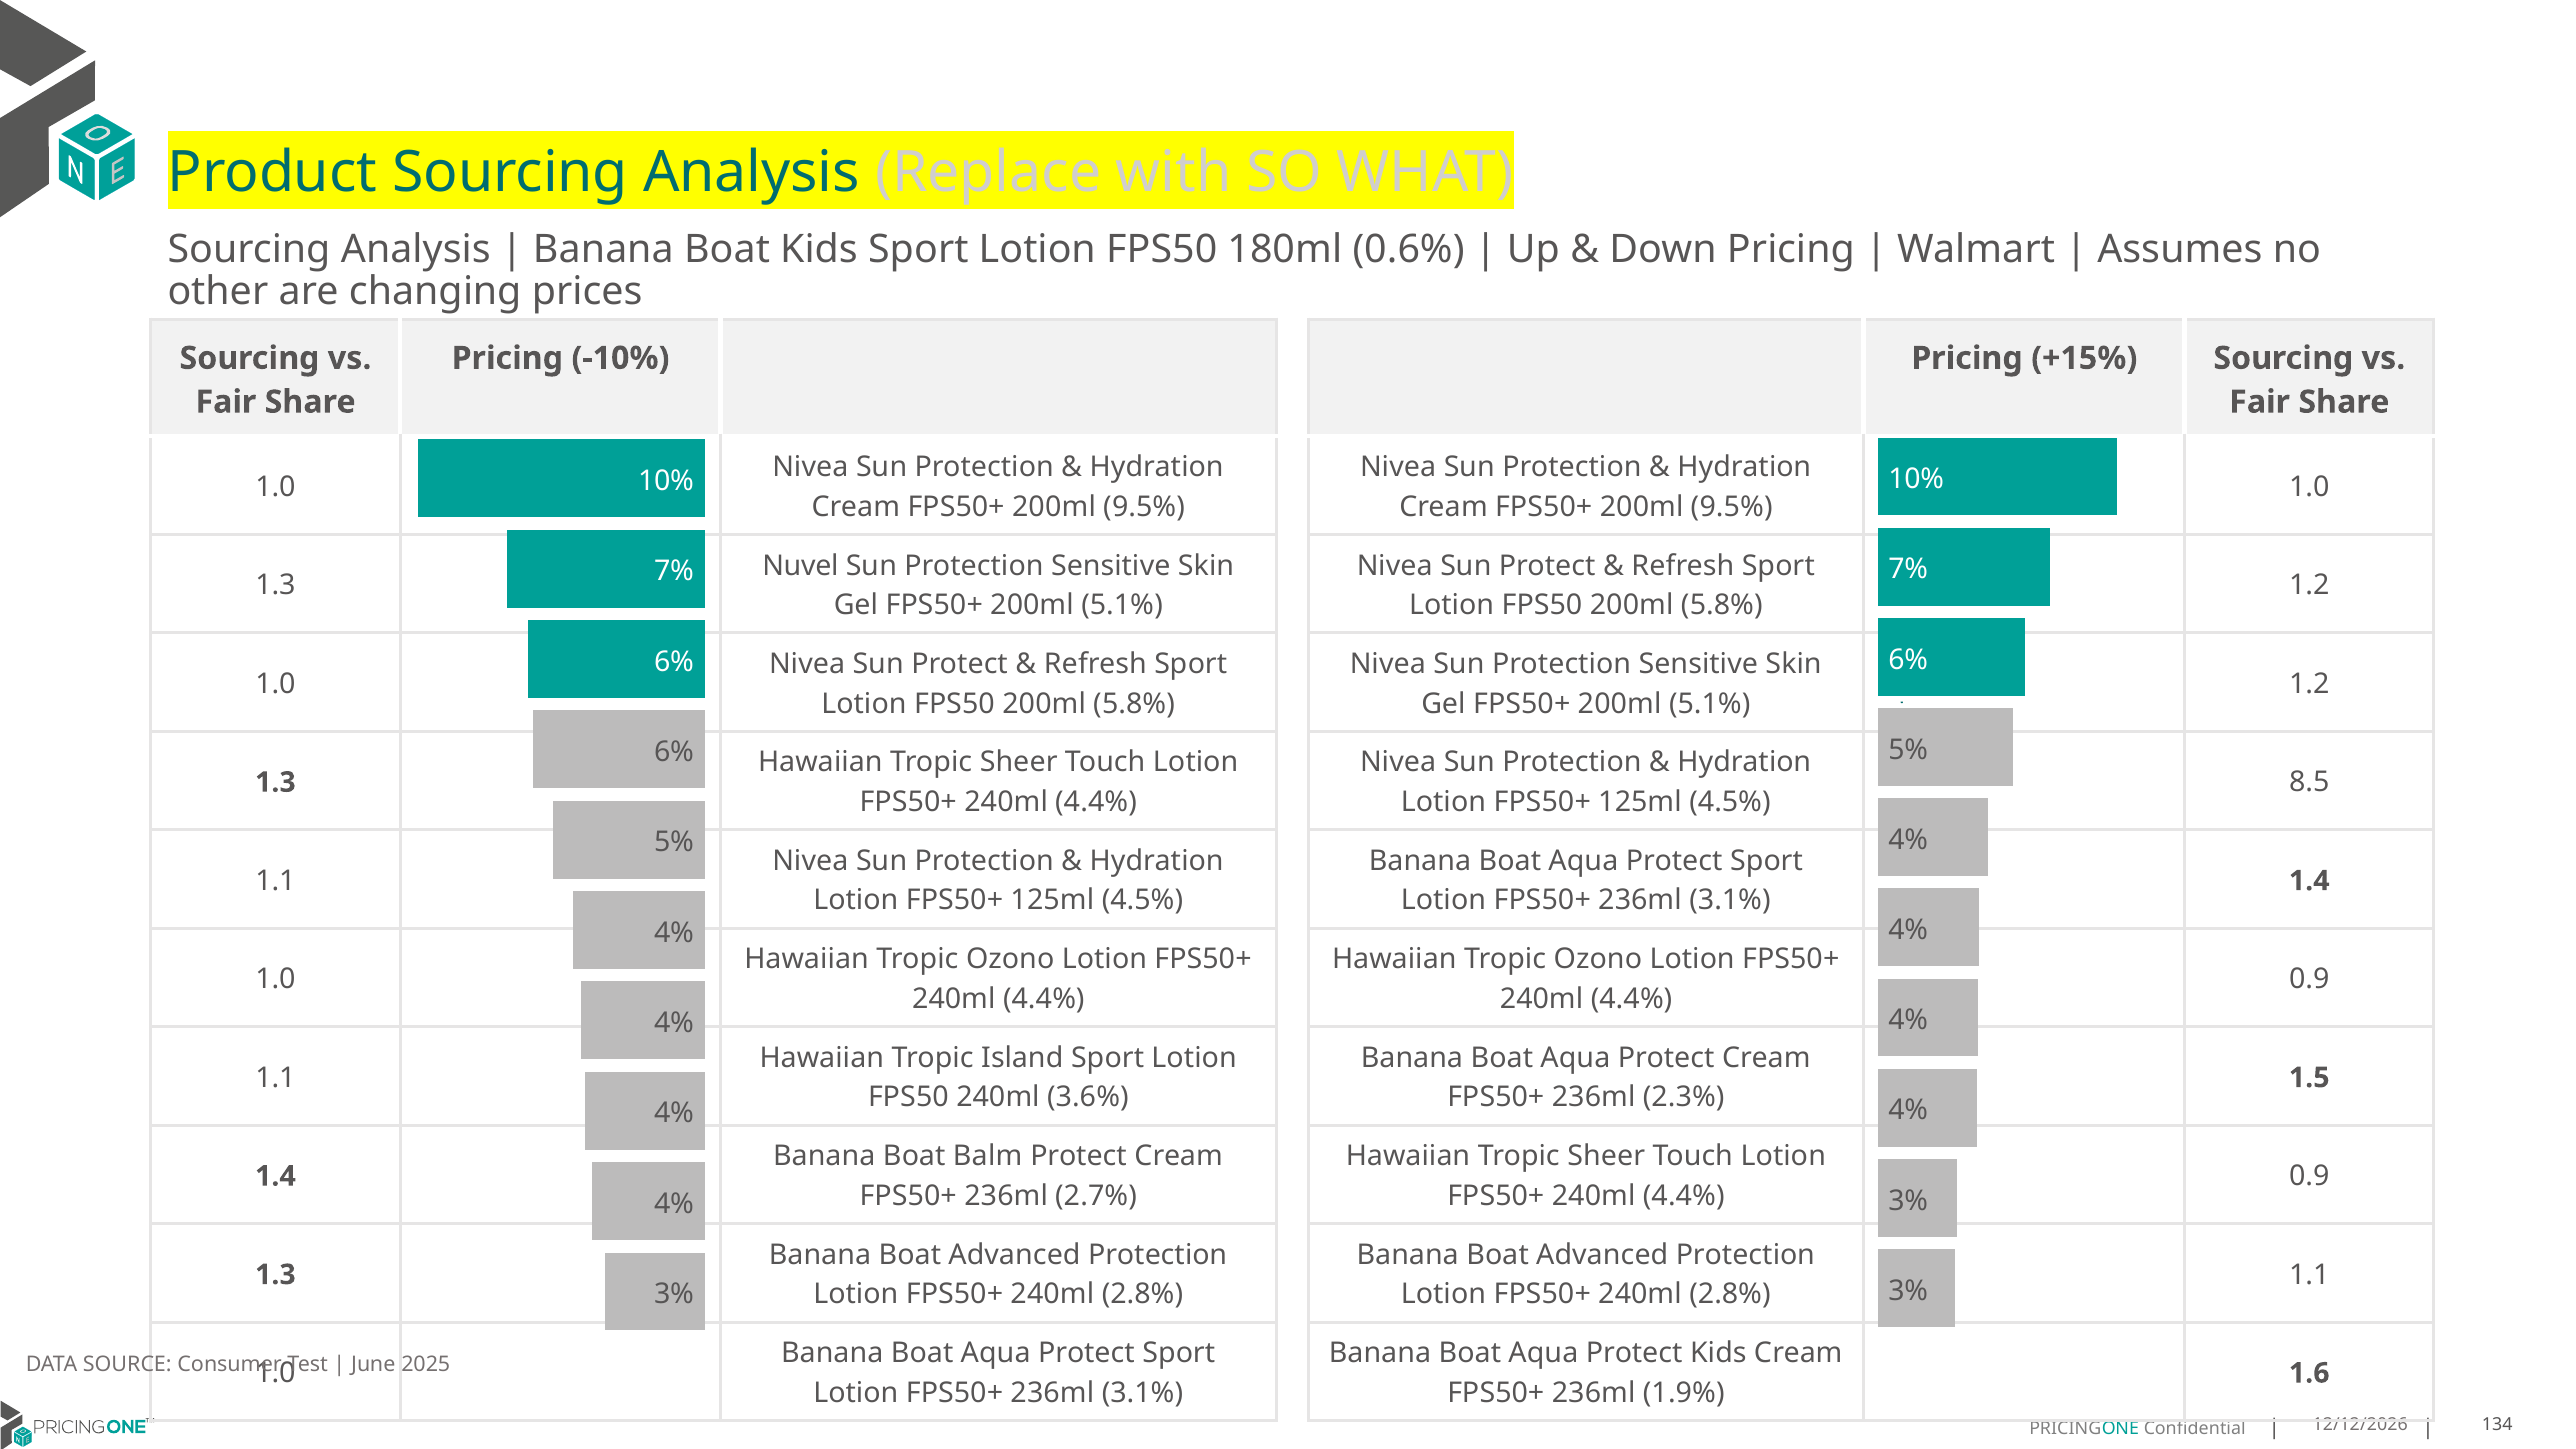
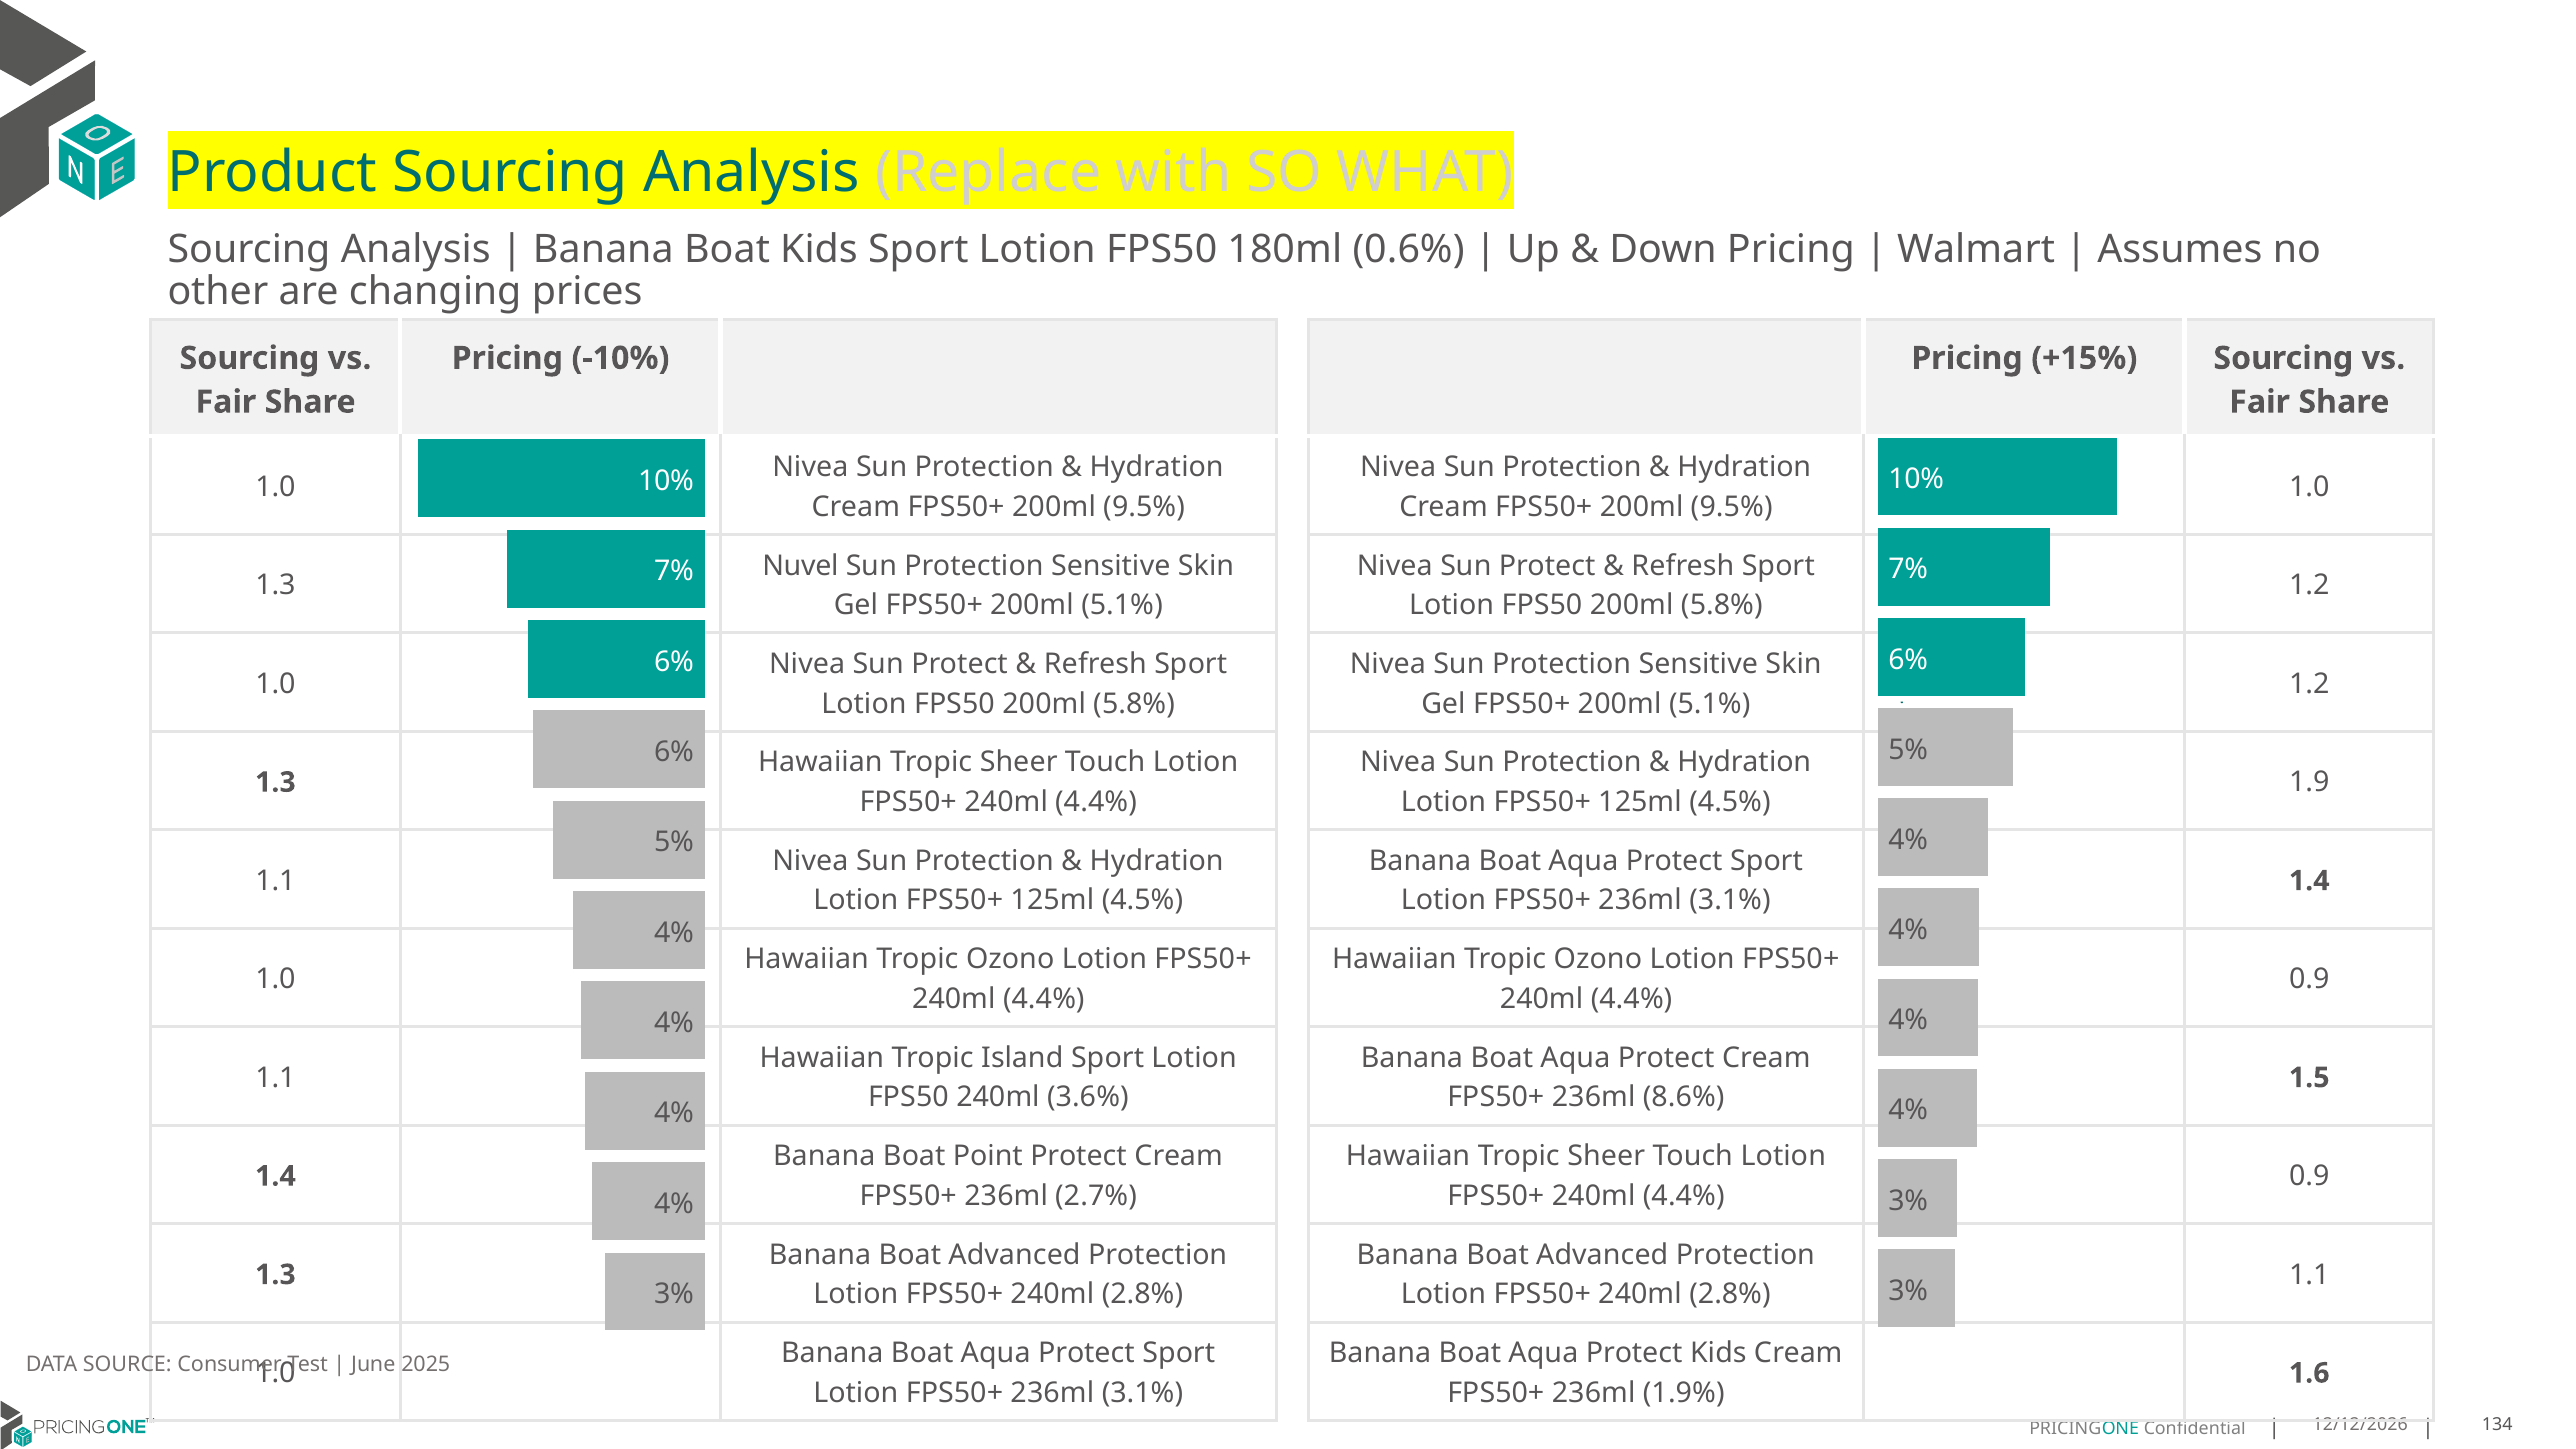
8.5: 8.5 -> 1.9 (2309, 782)
2.3%: 2.3% -> 8.6% (1684, 1098)
Balm: Balm -> Point (988, 1156)
